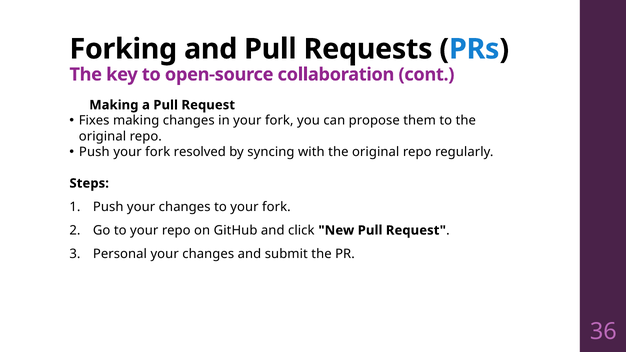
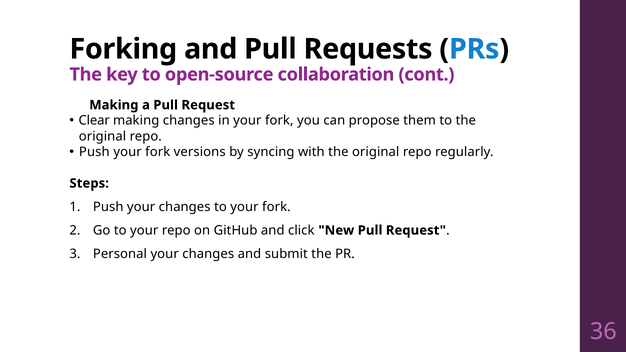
Fixes: Fixes -> Clear (94, 121)
resolved: resolved -> versions (200, 152)
